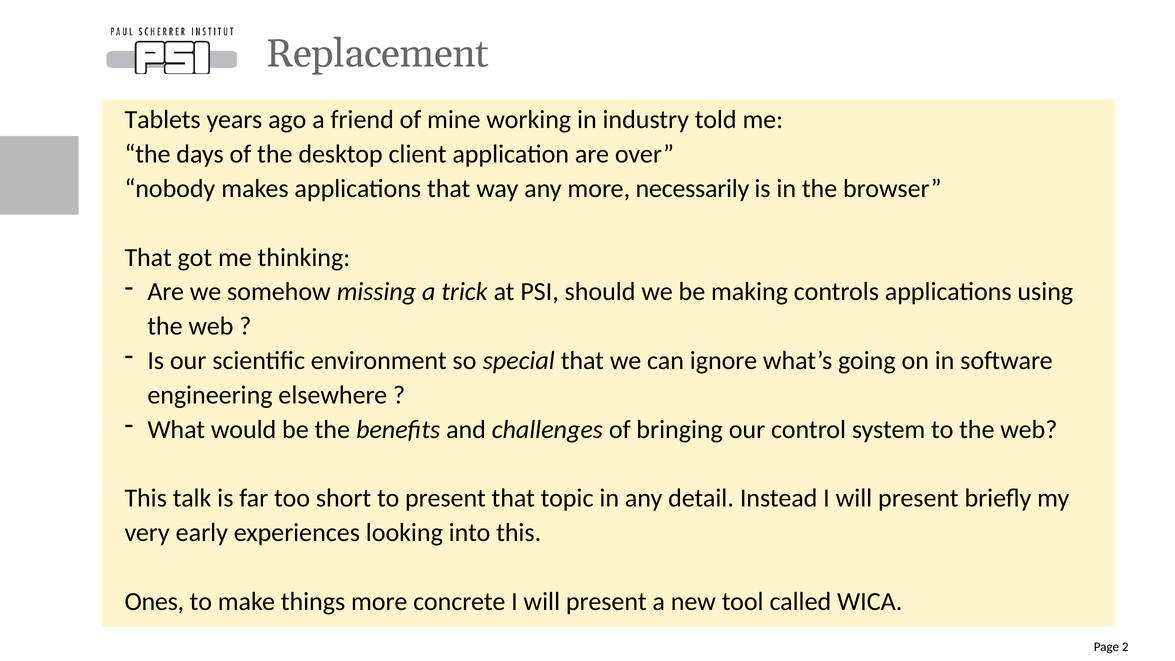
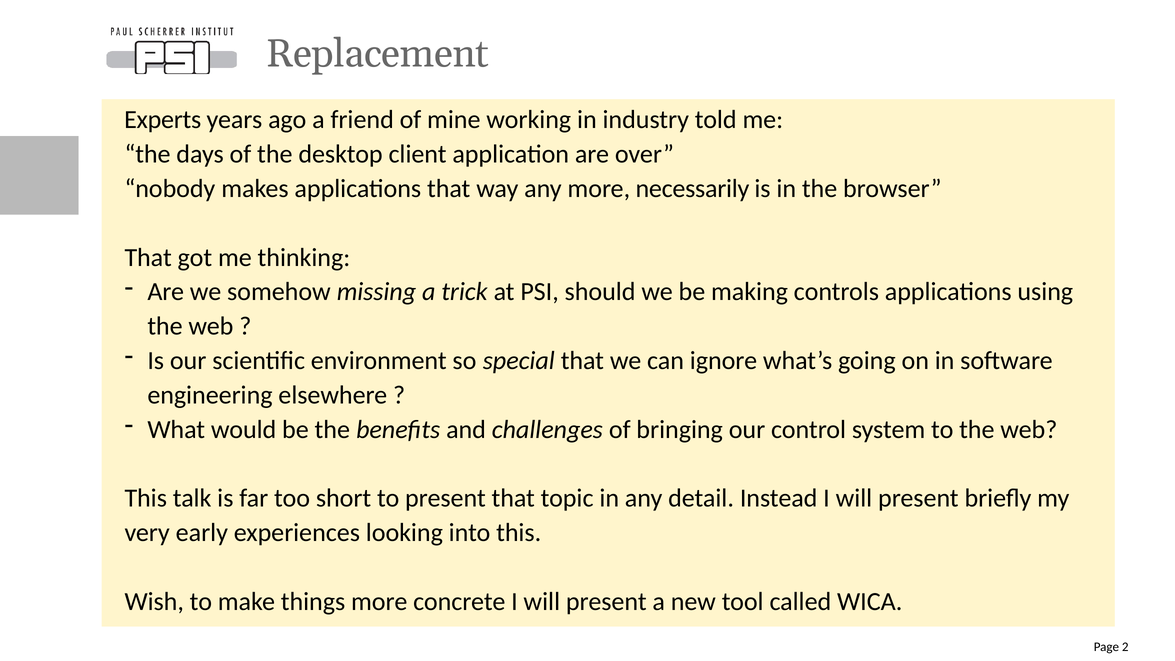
Tablets: Tablets -> Experts (163, 120)
Ones: Ones -> Wish (154, 602)
